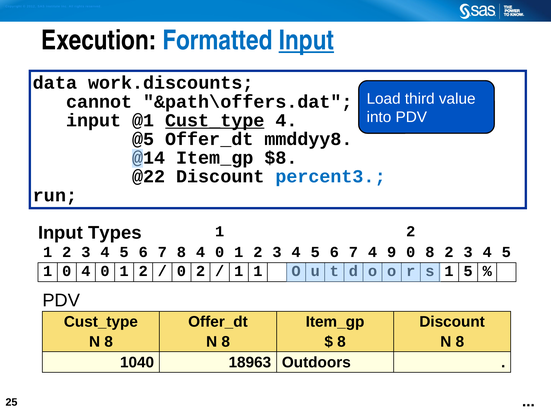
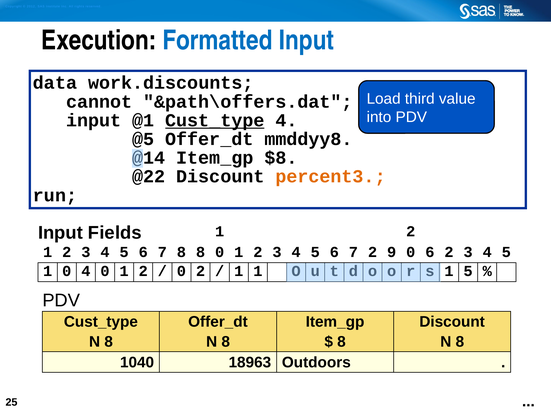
Input underline: present -> none (306, 40)
percent3 colour: blue -> orange (331, 177)
Types: Types -> Fields (115, 233)
8 4: 4 -> 8 (201, 252)
7 4: 4 -> 2 (373, 252)
0 8: 8 -> 6 (430, 252)
